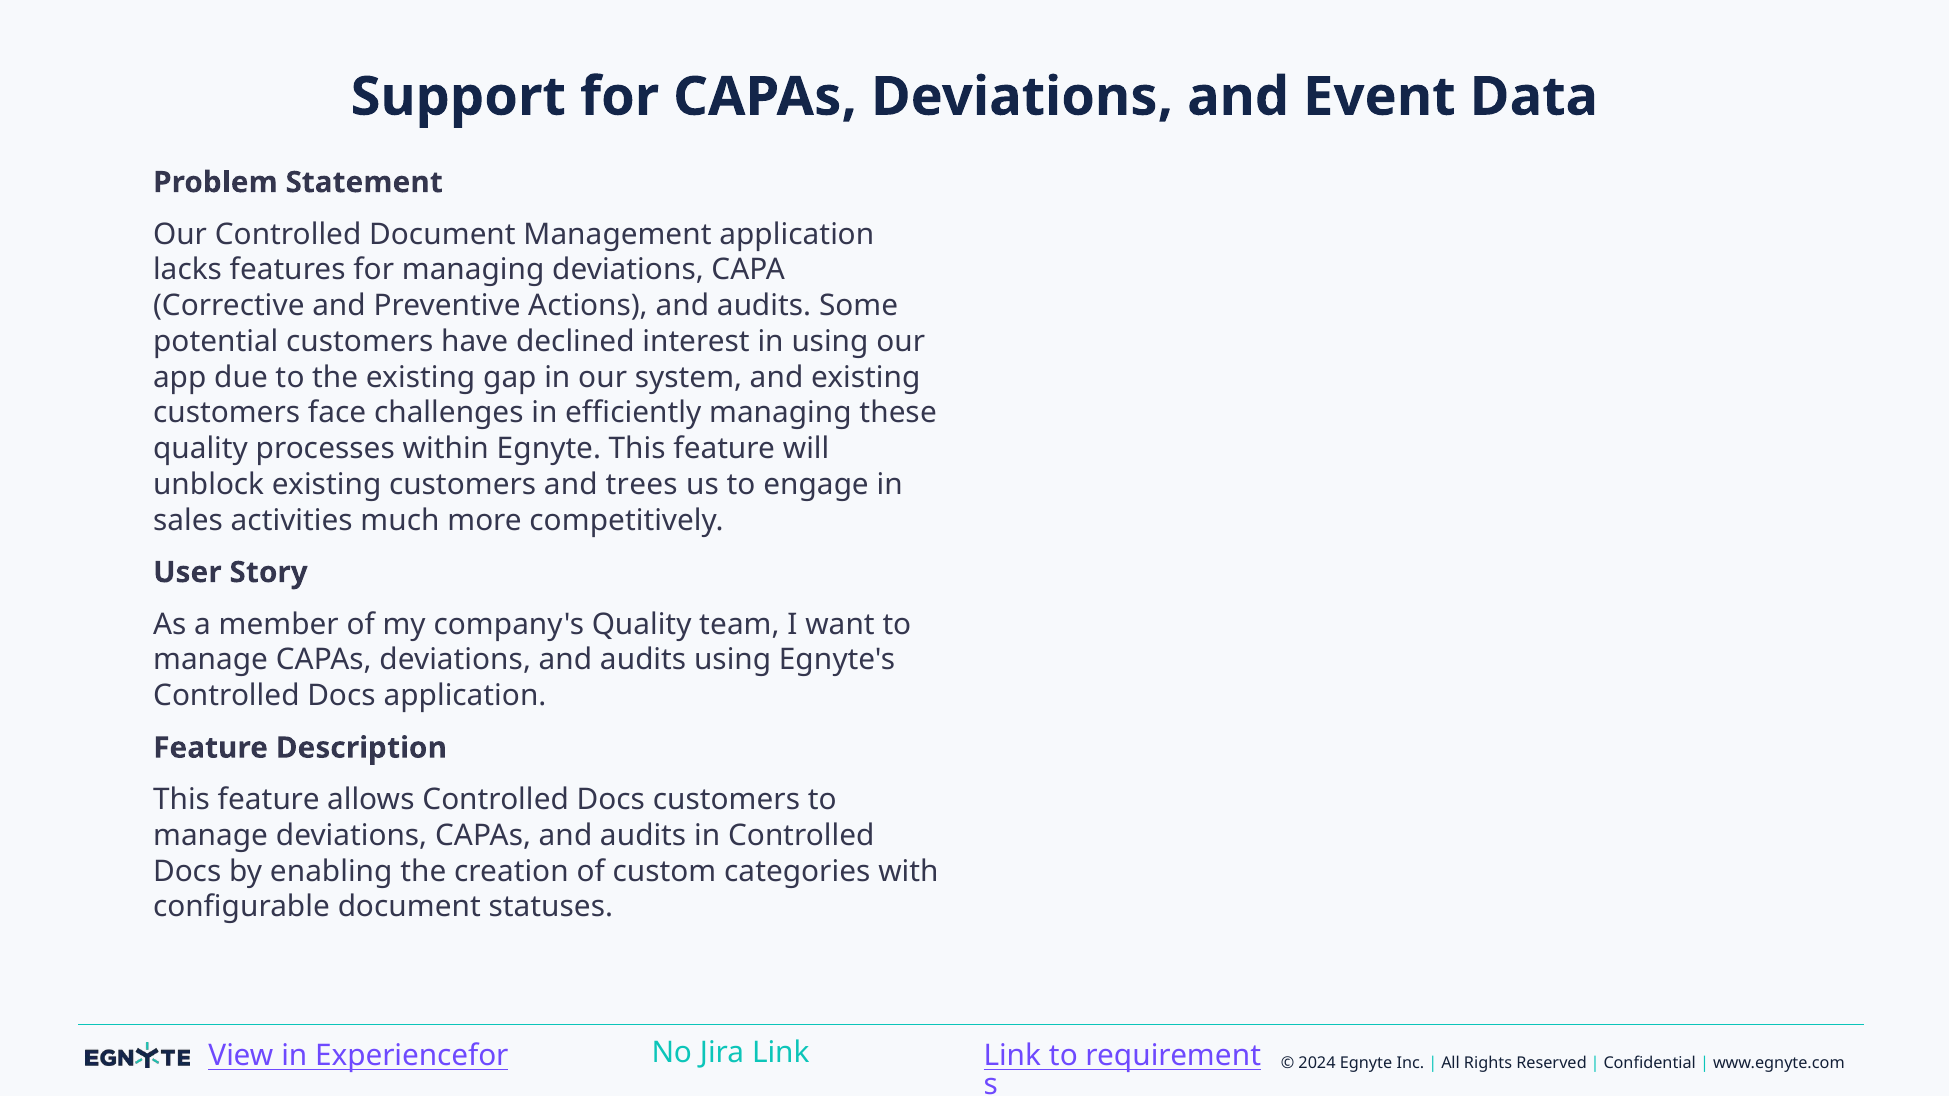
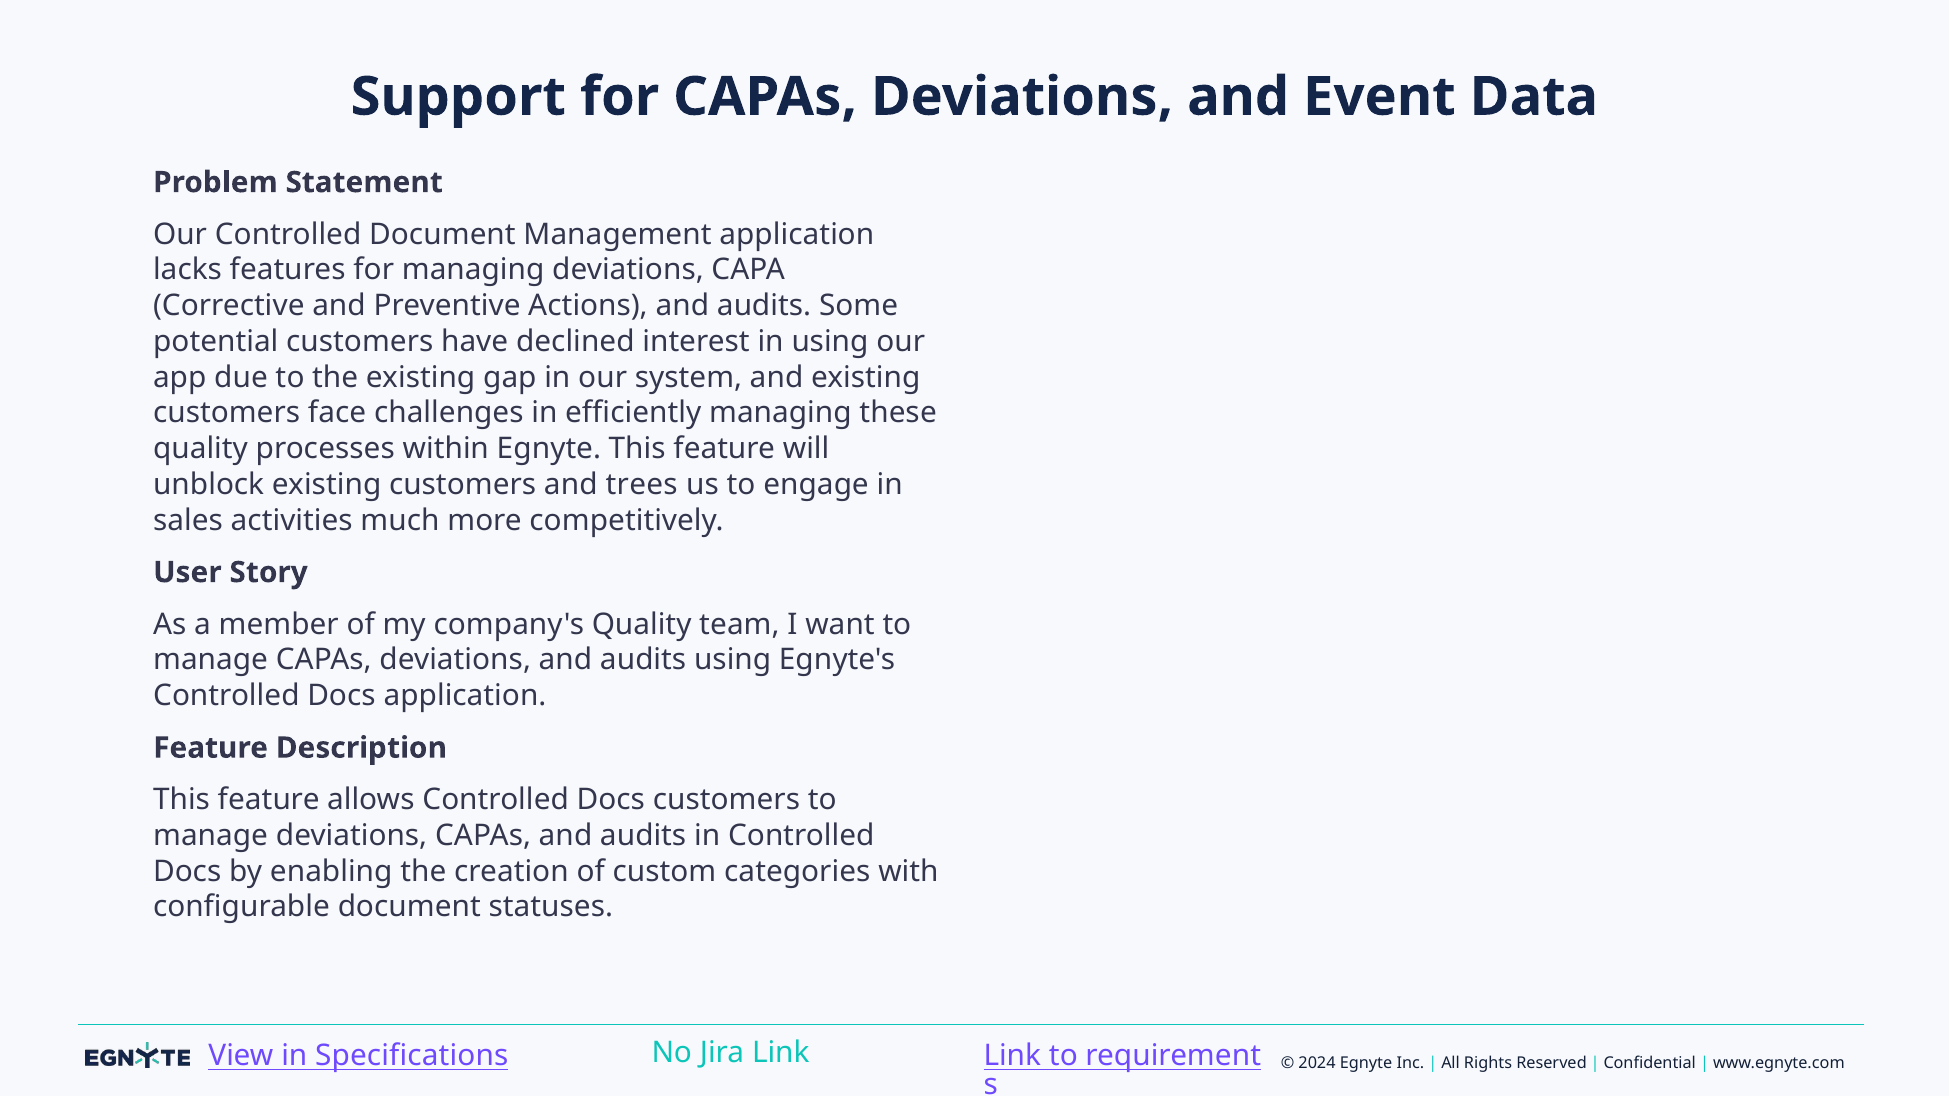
Experiencefor: Experiencefor -> Specifications (412, 1056)
